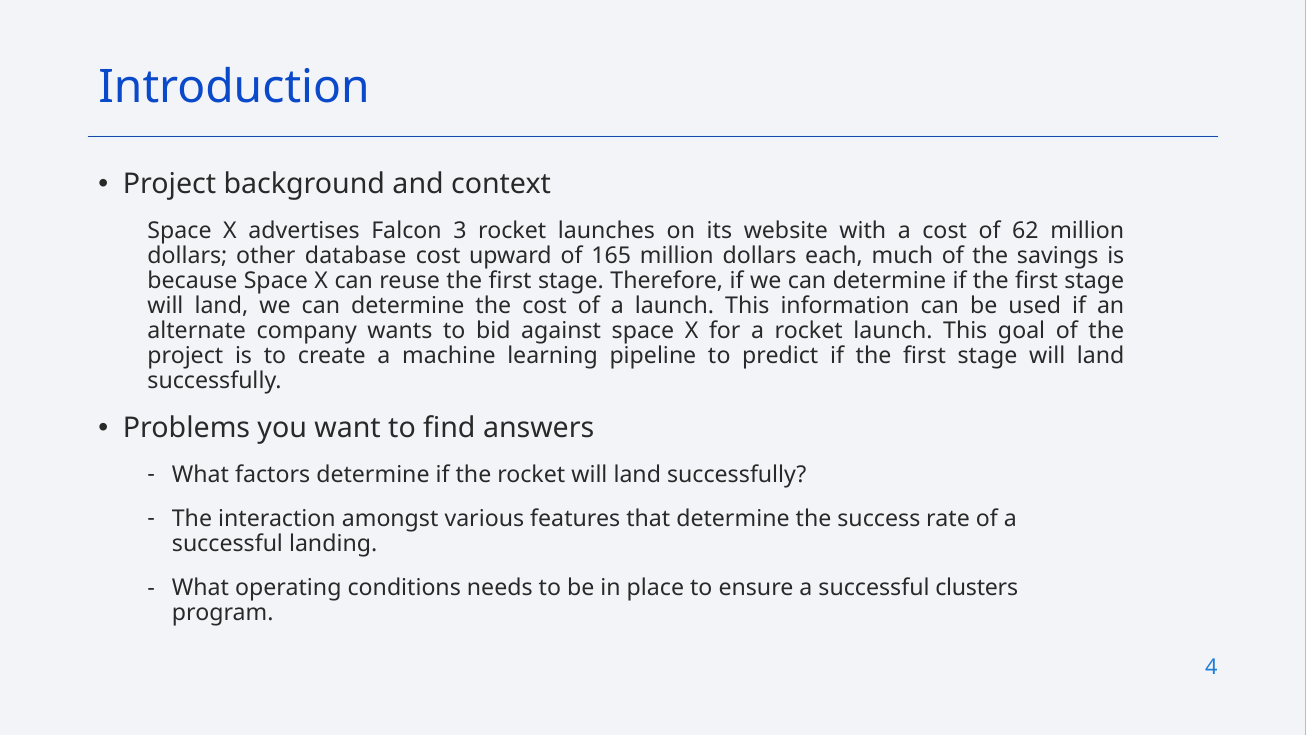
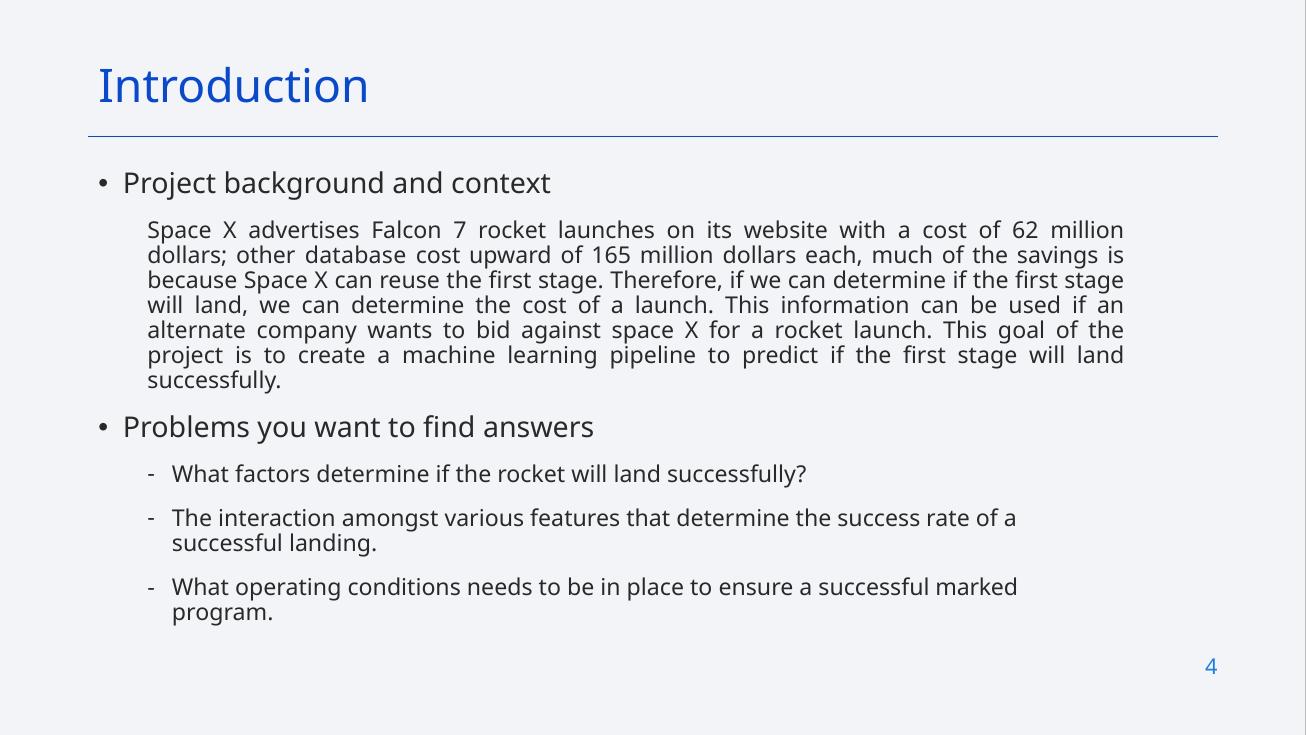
3: 3 -> 7 (460, 231)
clusters: clusters -> marked (977, 588)
